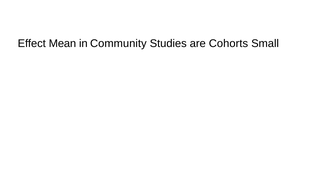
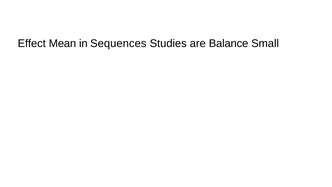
Community: Community -> Sequences (118, 43)
Cohorts: Cohorts -> Balance (229, 43)
